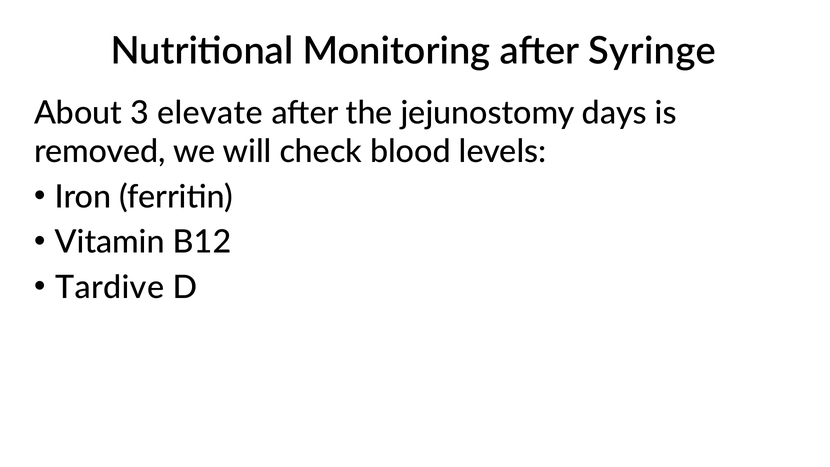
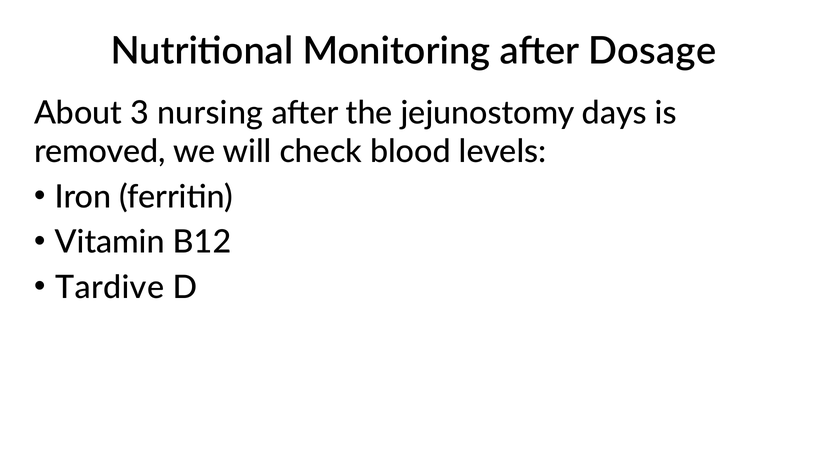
Syringe: Syringe -> Dosage (652, 51)
elevate: elevate -> nursing (210, 113)
